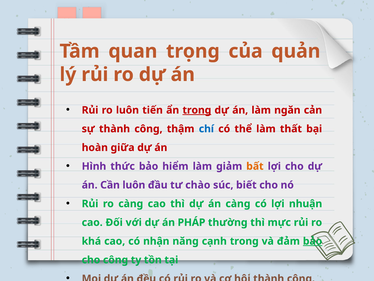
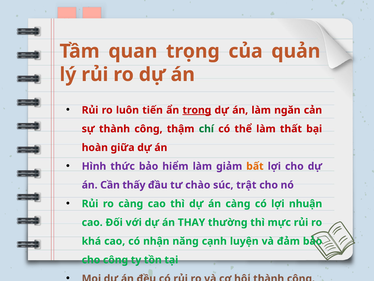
chí colour: blue -> green (206, 129)
Cần luôn: luôn -> thấy (134, 185)
biết: biết -> trật (246, 185)
PHÁP: PHÁP -> THAY (191, 222)
cạnh trong: trong -> luyện (244, 241)
bảo underline: present -> none (313, 241)
